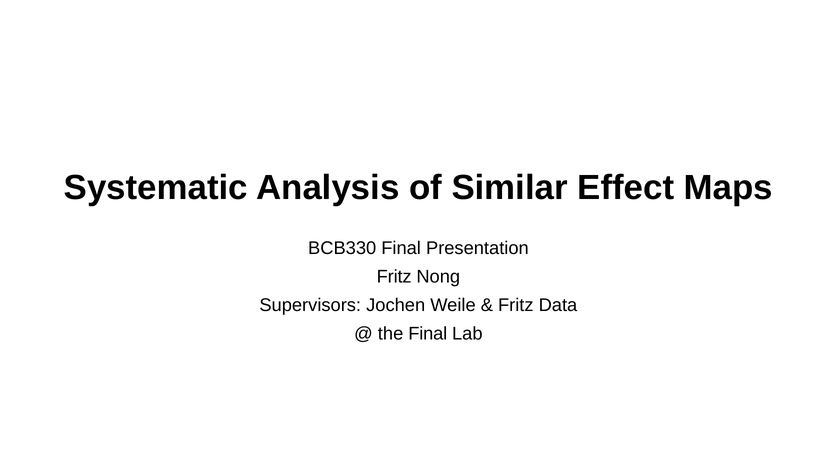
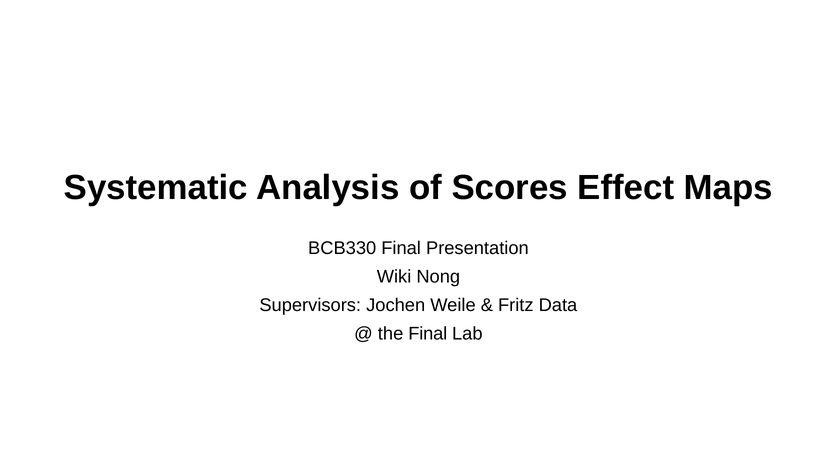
Similar: Similar -> Scores (510, 188)
Fritz: Fritz -> Wiki (394, 277)
